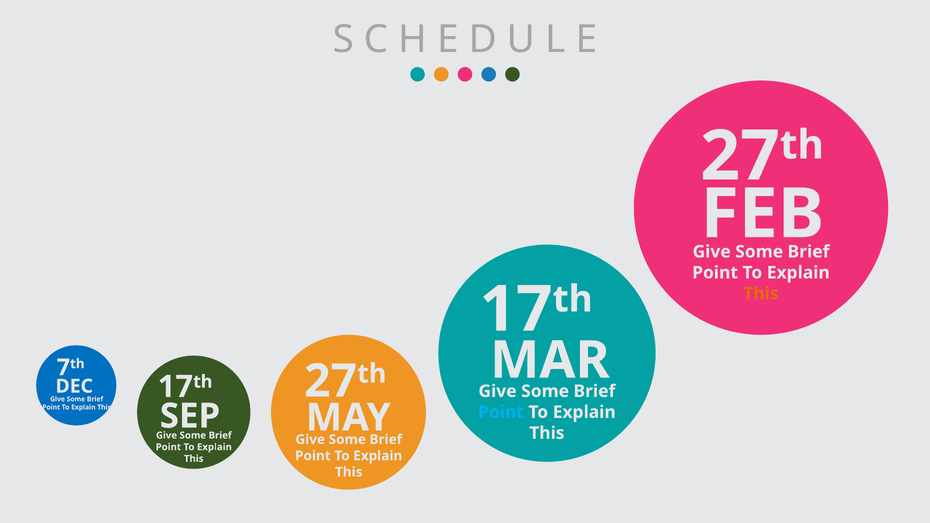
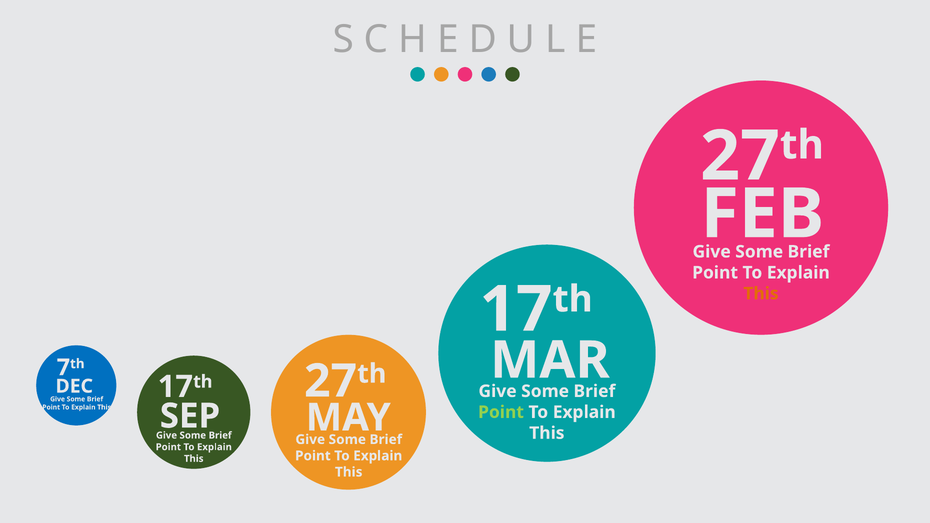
Point colour: light blue -> light green (501, 412)
